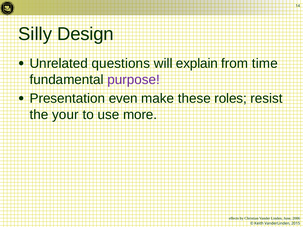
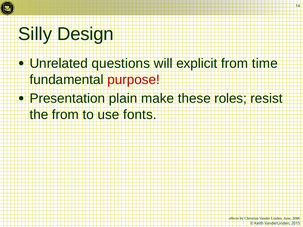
explain: explain -> explicit (197, 64)
purpose colour: purple -> red (134, 80)
even: even -> plain (123, 99)
the your: your -> from (65, 115)
more: more -> fonts (140, 115)
